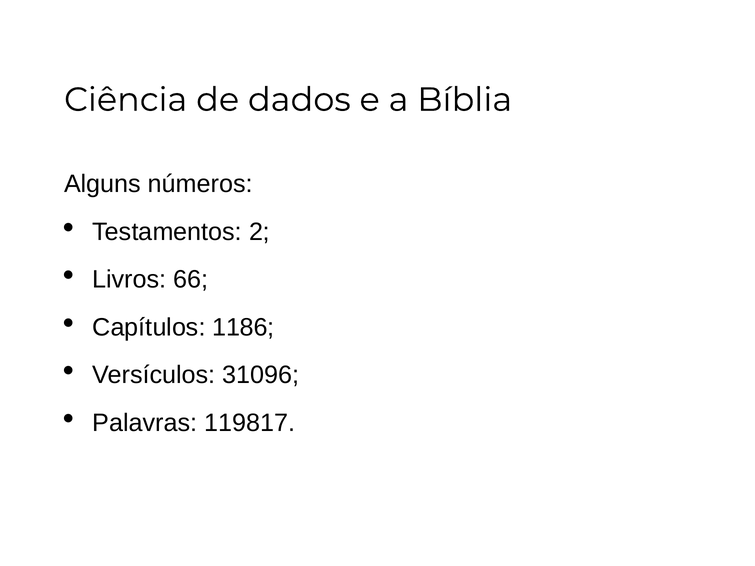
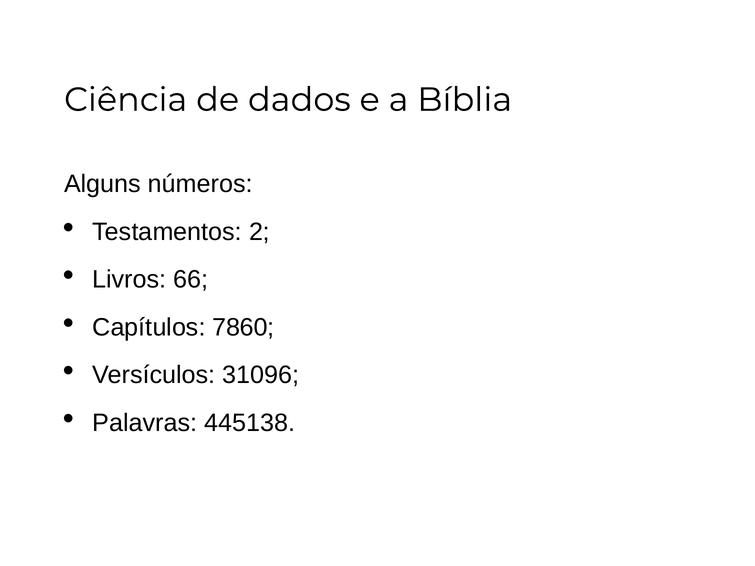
1186: 1186 -> 7860 (243, 328)
119817: 119817 -> 445138 (250, 423)
